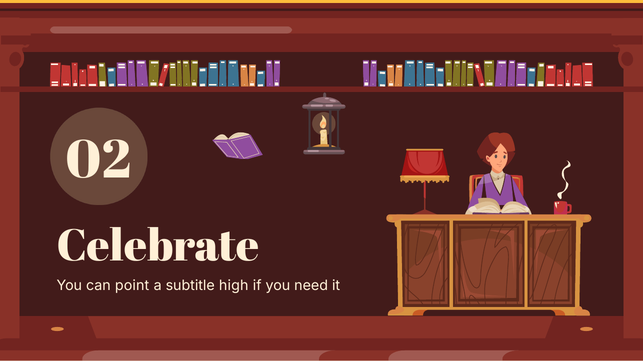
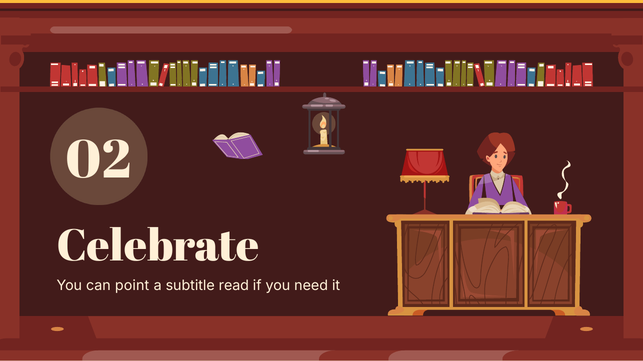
high: high -> read (234, 286)
